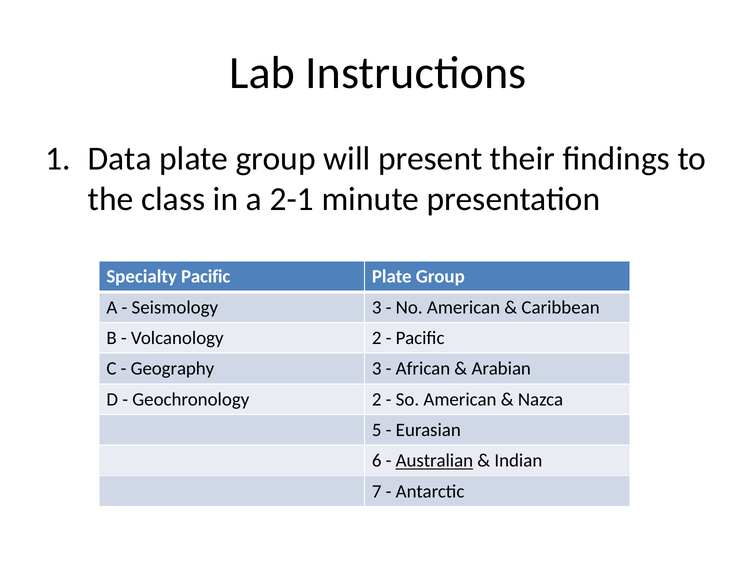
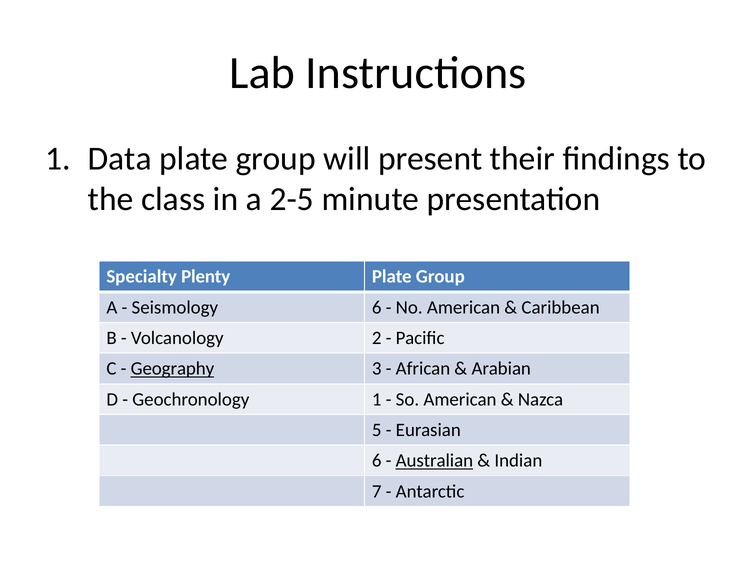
2-1: 2-1 -> 2-5 (292, 199)
Specialty Pacific: Pacific -> Plenty (206, 277)
Seismology 3: 3 -> 6 (377, 307)
Geography underline: none -> present (172, 369)
Geochronology 2: 2 -> 1 (377, 399)
